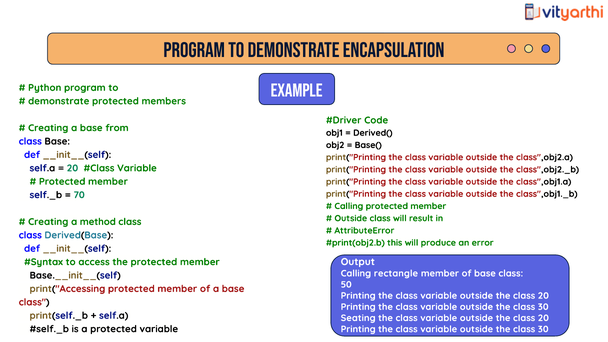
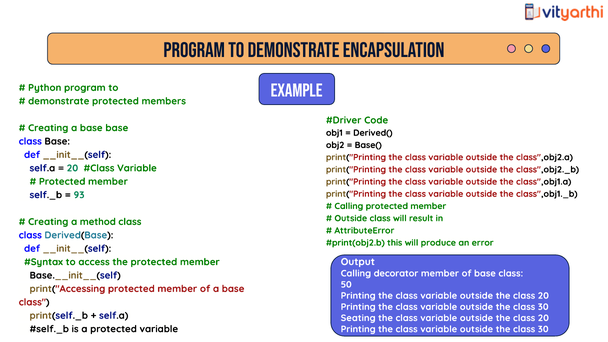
base from: from -> base (117, 128)
70: 70 -> 93 (79, 195)
rectangle: rectangle -> decorator (396, 273)
